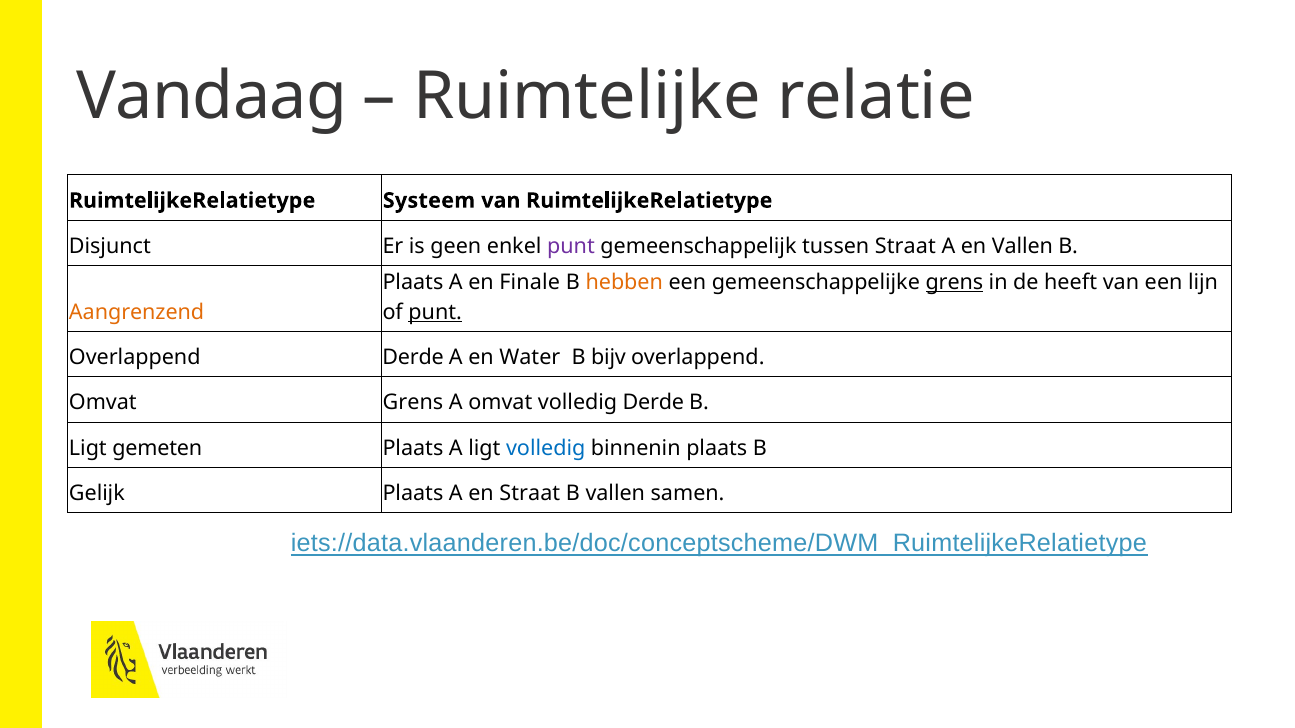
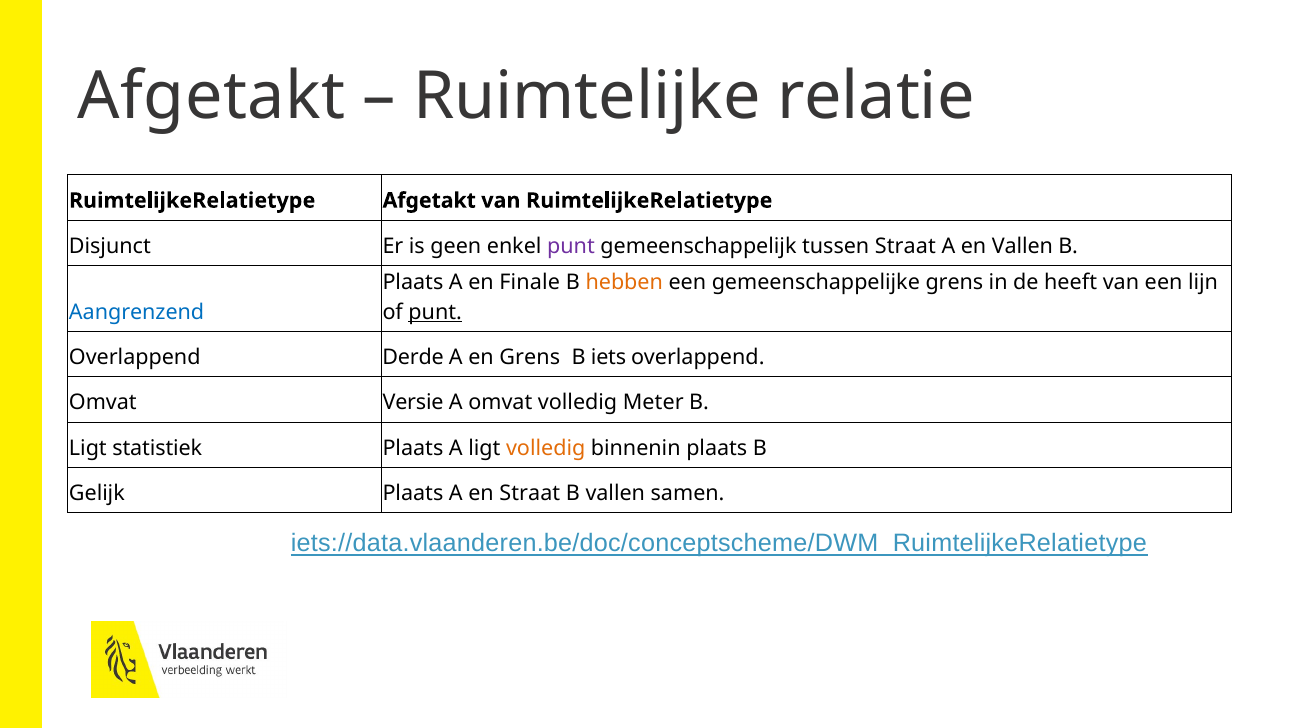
Vandaag: Vandaag -> Afgetakt (211, 96)
RuimtelijkeRelatietype Systeem: Systeem -> Afgetakt (429, 201)
grens underline: present -> none (954, 283)
Aangrenzend colour: orange -> blue (137, 312)
en Water: Water -> Grens (530, 358)
bijv: bijv -> iets (609, 358)
Omvat Grens: Grens -> Versie (413, 403)
volledig Derde: Derde -> Meter (653, 403)
gemeten: gemeten -> statistiek (157, 448)
volledig colour: blue -> orange (546, 448)
